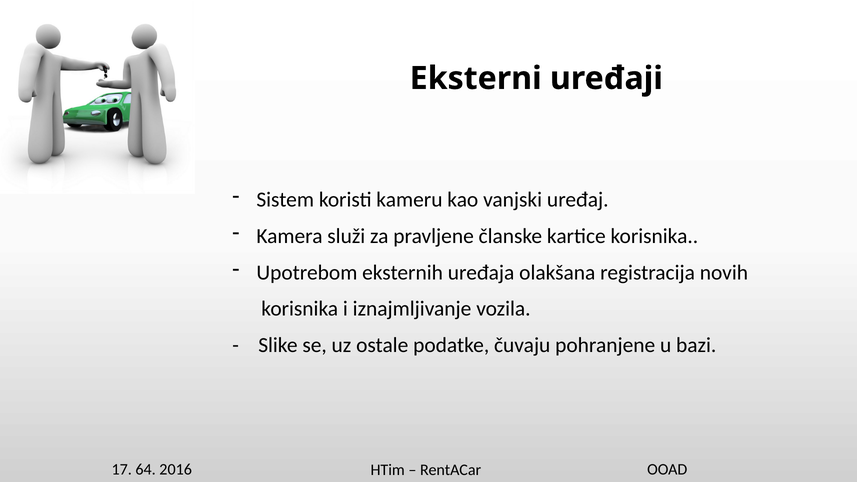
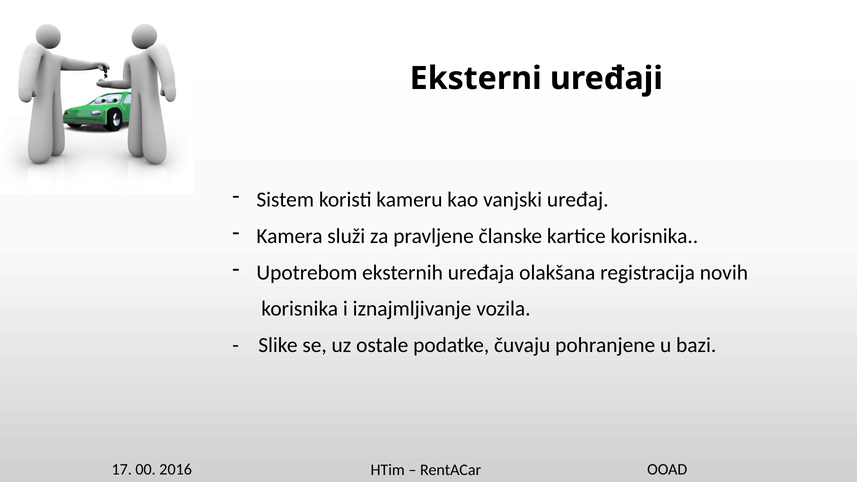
64: 64 -> 00 (146, 470)
